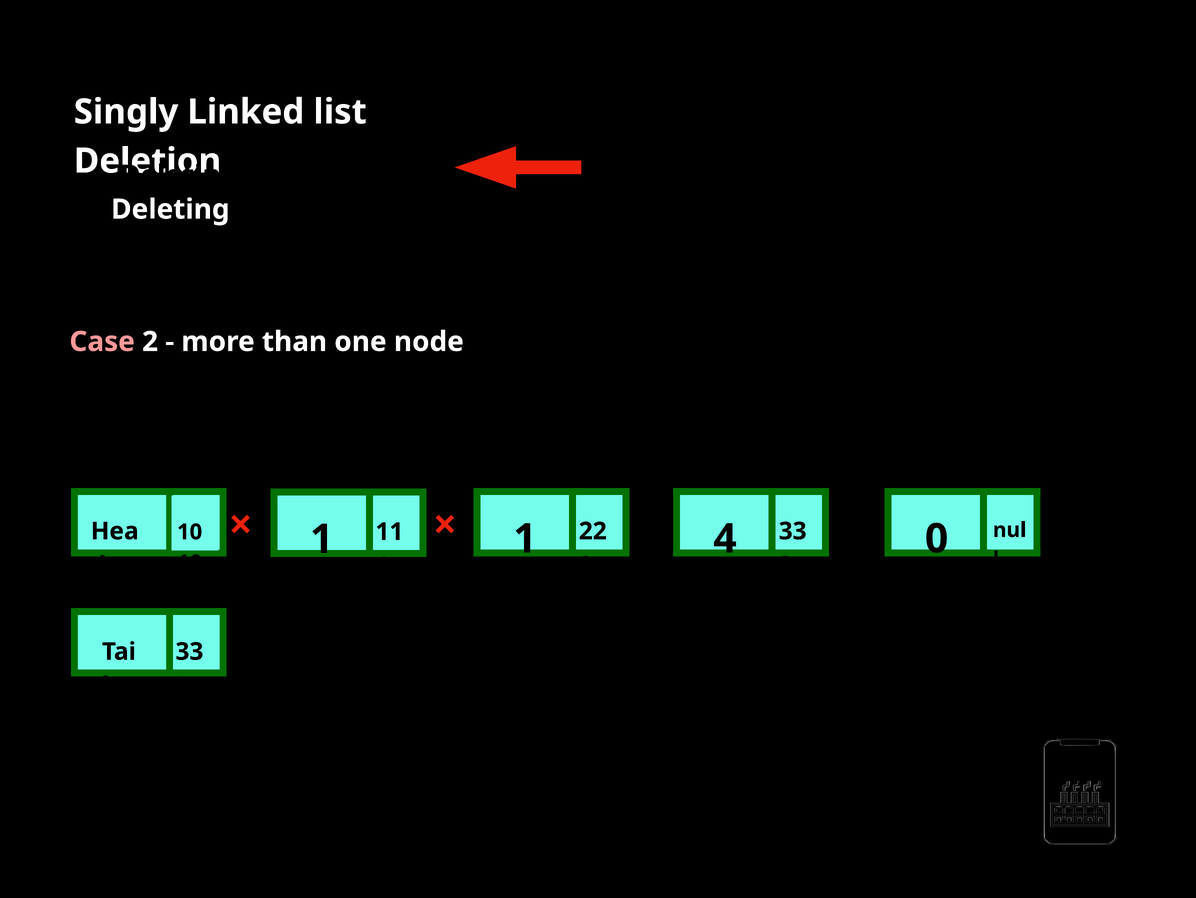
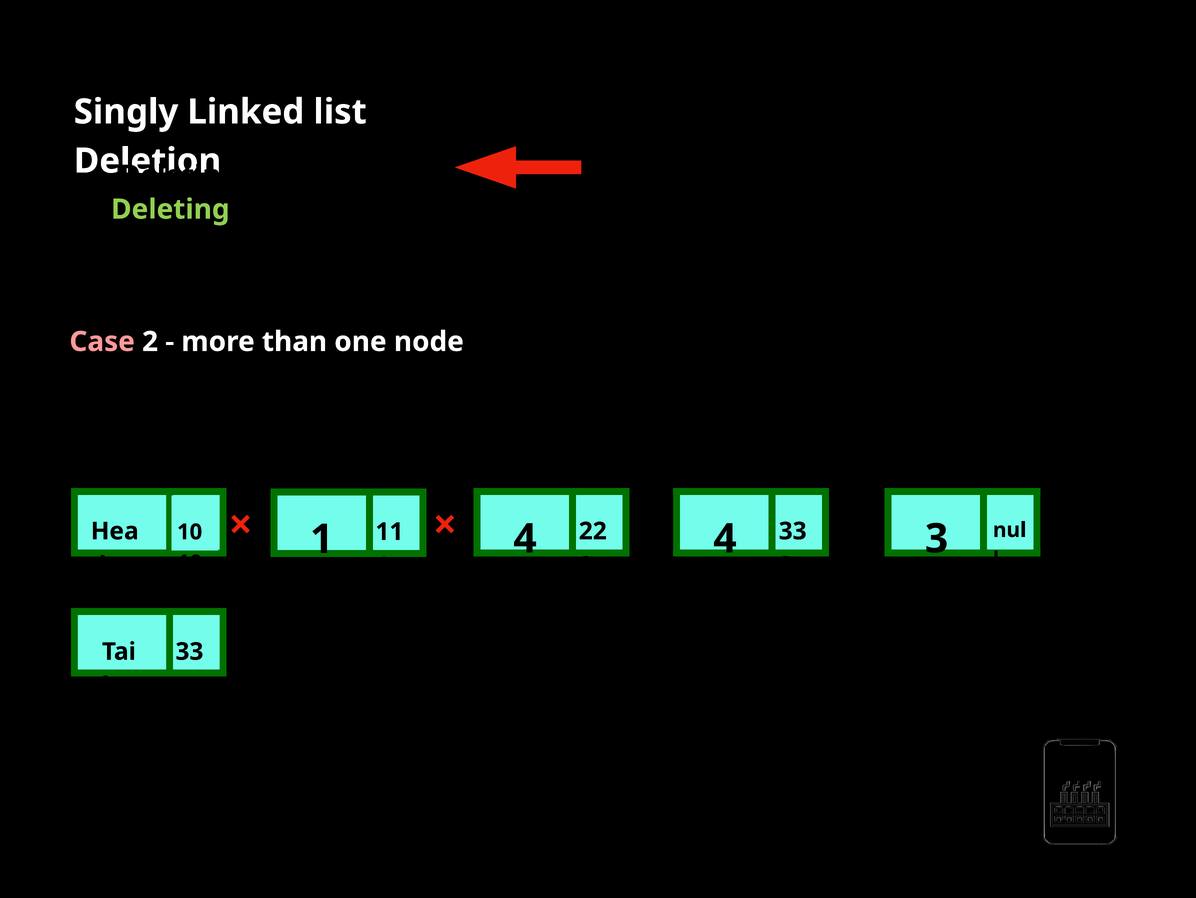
Deleting colour: white -> light green (170, 209)
1 1: 1 -> 4 (525, 539)
4 0: 0 -> 3 (937, 539)
